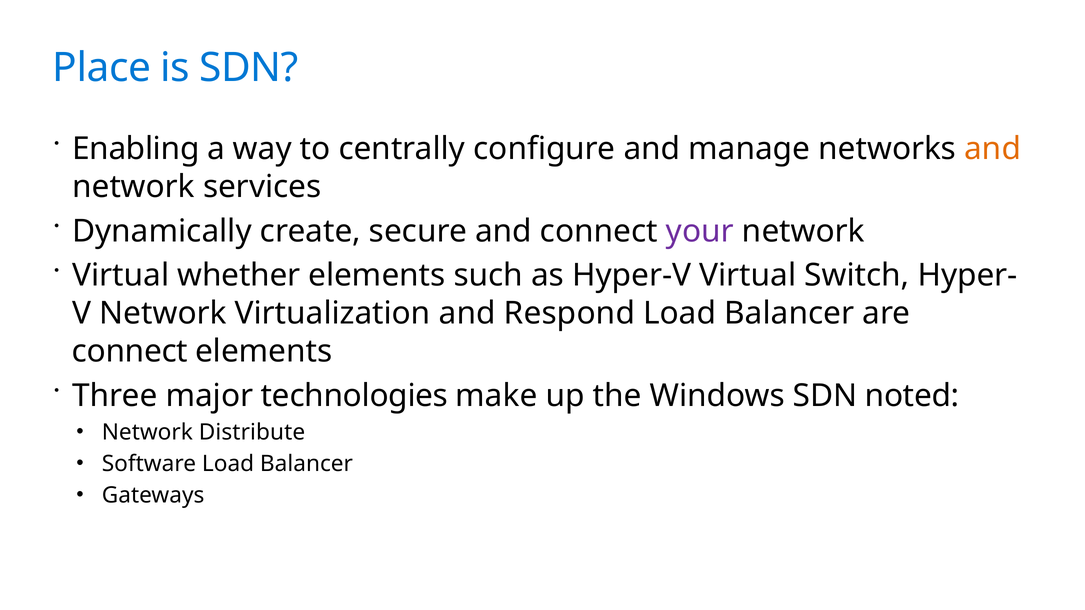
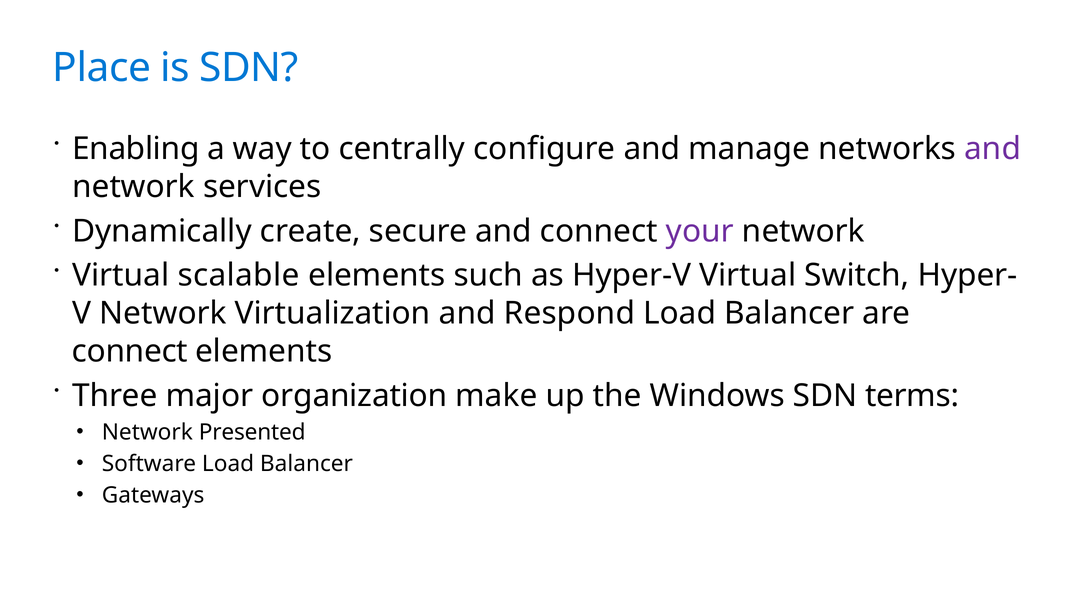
and colour: orange -> purple (993, 149)
whether: whether -> scalable (239, 276)
technologies: technologies -> organization (354, 396)
noted: noted -> terms (912, 396)
Distribute: Distribute -> Presented (252, 432)
